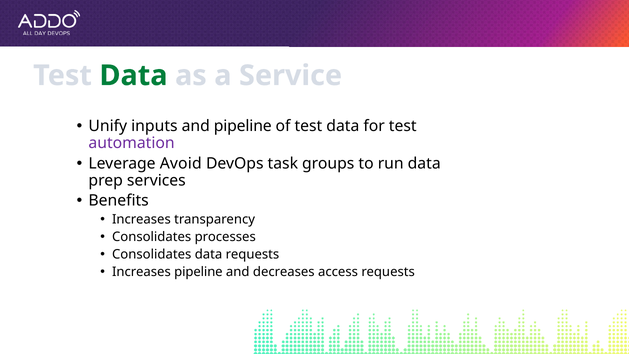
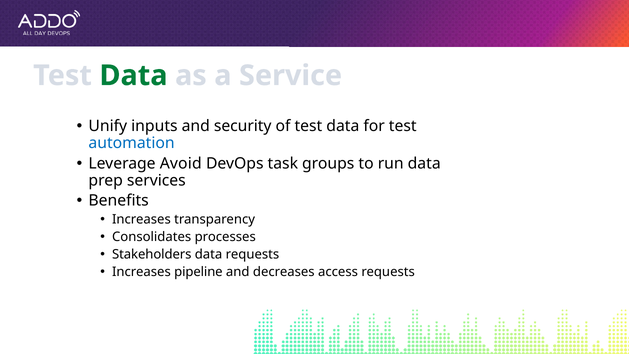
and pipeline: pipeline -> security (243, 126)
automation colour: purple -> blue (132, 143)
Consolidates: Consolidates -> Stakeholders (152, 254)
